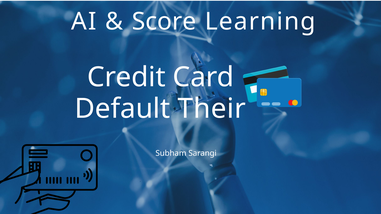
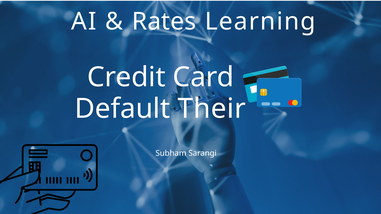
Score: Score -> Rates (164, 22)
